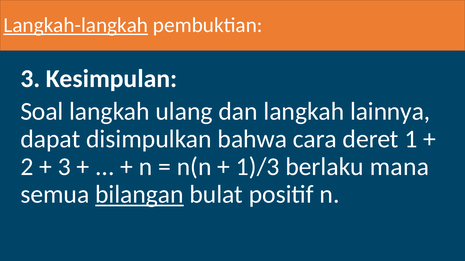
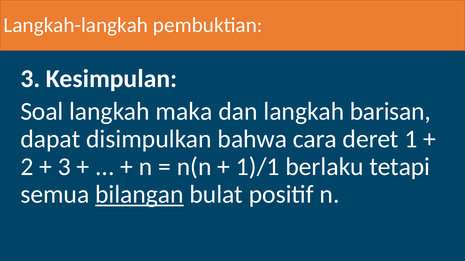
Langkah-langkah underline: present -> none (76, 25)
ulang: ulang -> maka (184, 112)
lainnya: lainnya -> barisan (390, 112)
1)/3: 1)/3 -> 1)/1 (258, 167)
mana: mana -> tetapi (400, 167)
